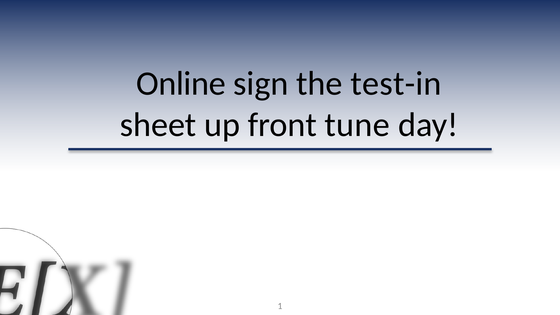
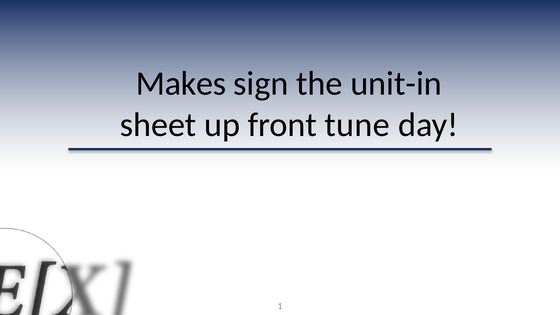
Online: Online -> Makes (181, 84)
test-in: test-in -> unit-in (396, 84)
